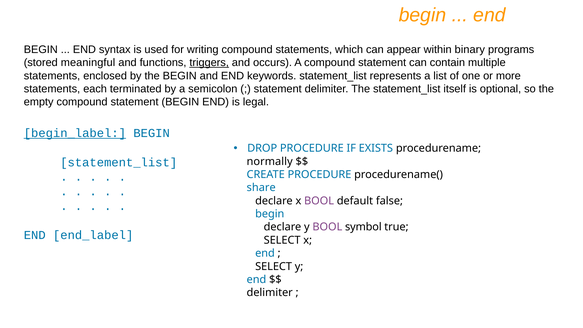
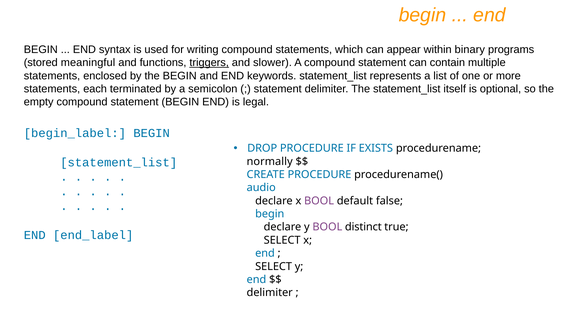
occurs: occurs -> slower (273, 63)
begin_label underline: present -> none (75, 133)
share: share -> audio (261, 188)
symbol: symbol -> distinct (363, 227)
